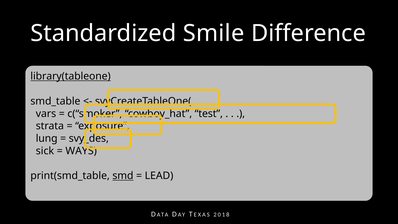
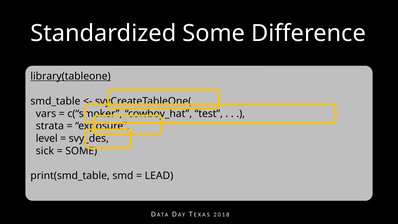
Standardized Smile: Smile -> Some (214, 33)
lung: lung -> level (47, 138)
WAYS: WAYS -> SOME (81, 151)
smd underline: present -> none (123, 176)
